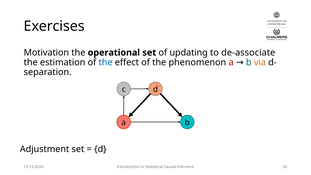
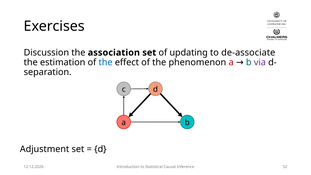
Motivation: Motivation -> Discussion (46, 53)
operational: operational -> association (114, 53)
via colour: orange -> purple (260, 62)
